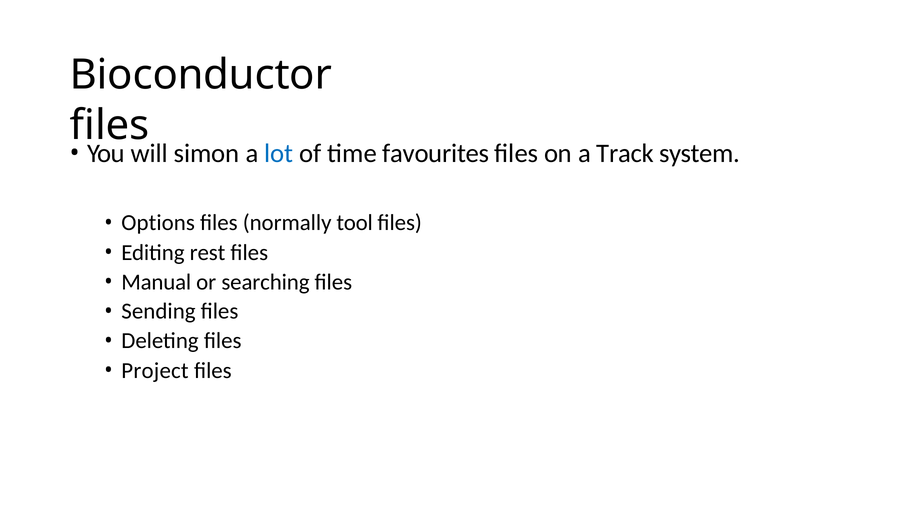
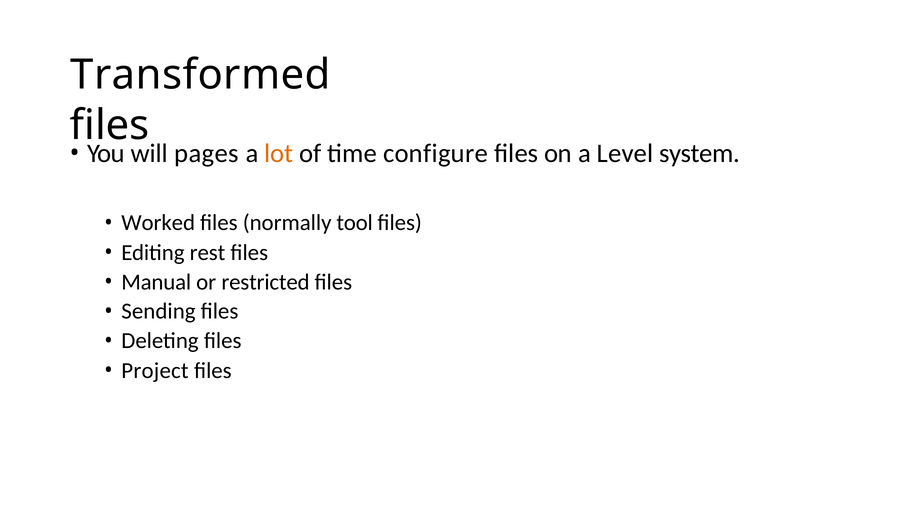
Bioconductor: Bioconductor -> Transformed (201, 75)
simon: simon -> pages (206, 154)
lot colour: blue -> orange (279, 154)
favourites: favourites -> configure (436, 154)
Track: Track -> Level (625, 154)
Options: Options -> Worked (158, 223)
searching: searching -> restricted (265, 282)
